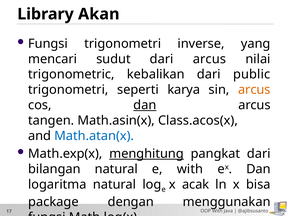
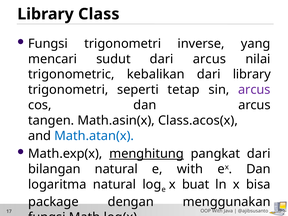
Akan: Akan -> Class (99, 14)
dari public: public -> library (252, 74)
karya: karya -> tetap (184, 90)
arcus colour: orange -> purple (254, 90)
dan underline: present -> none (145, 105)
acak: acak -> buat (196, 184)
